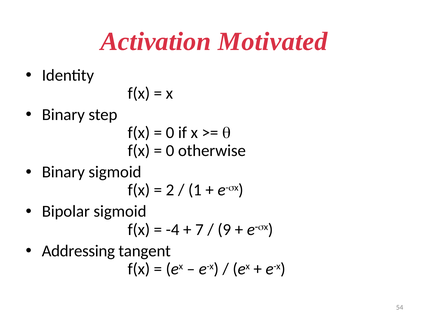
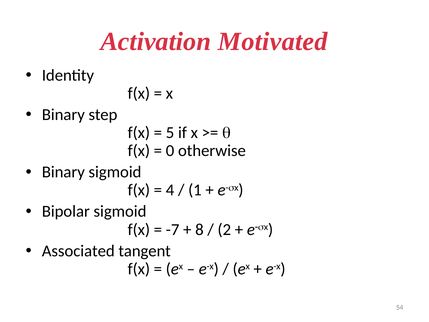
0: 0 -> 5 (170, 133)
2: 2 -> 4 (170, 190)
-4: -4 -> -7 (173, 229)
7: 7 -> 8 (199, 229)
9: 9 -> 2 (224, 229)
Addressing: Addressing -> Associated (78, 251)
